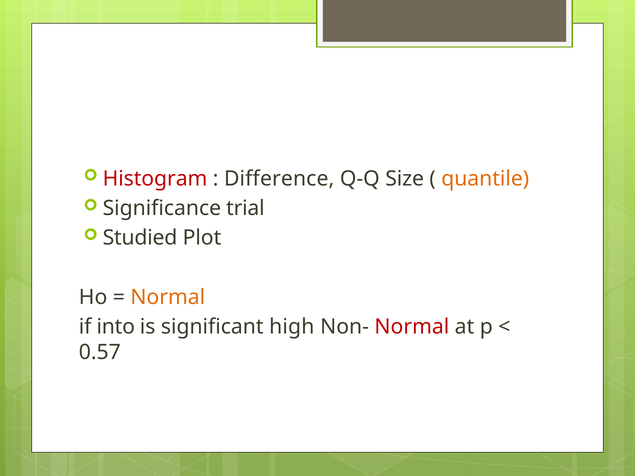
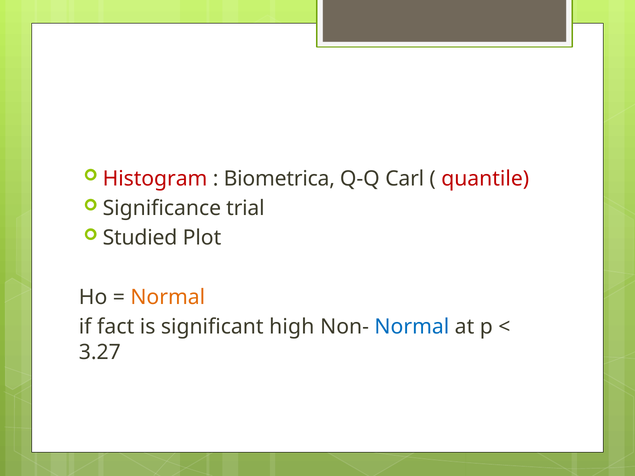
Difference: Difference -> Biometrica (279, 179)
Size: Size -> Carl (405, 179)
quantile colour: orange -> red (485, 179)
into: into -> fact (116, 327)
Normal colour: red -> blue (412, 327)
0.57: 0.57 -> 3.27 (100, 352)
